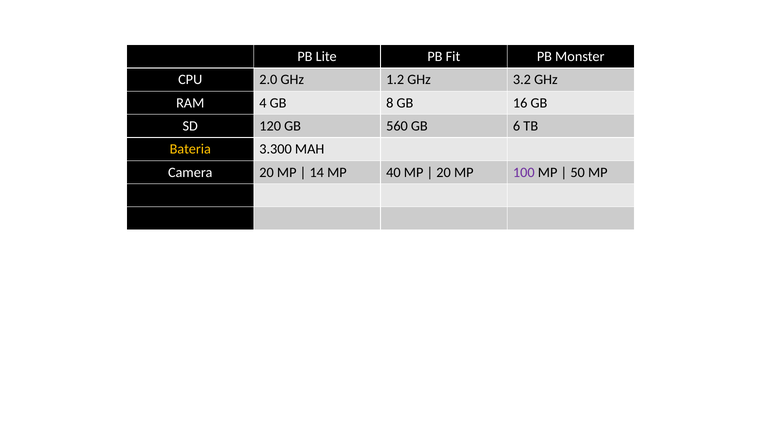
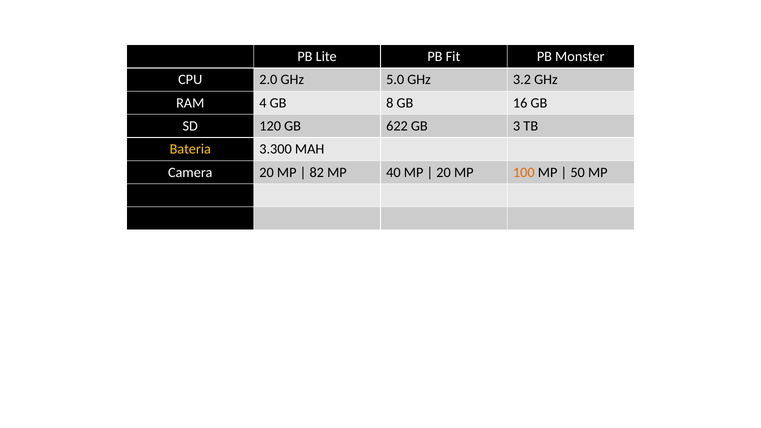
1.2: 1.2 -> 5.0 (395, 80)
560: 560 -> 622 (397, 126)
6: 6 -> 3 (517, 126)
14: 14 -> 82 (317, 172)
100 colour: purple -> orange (524, 172)
